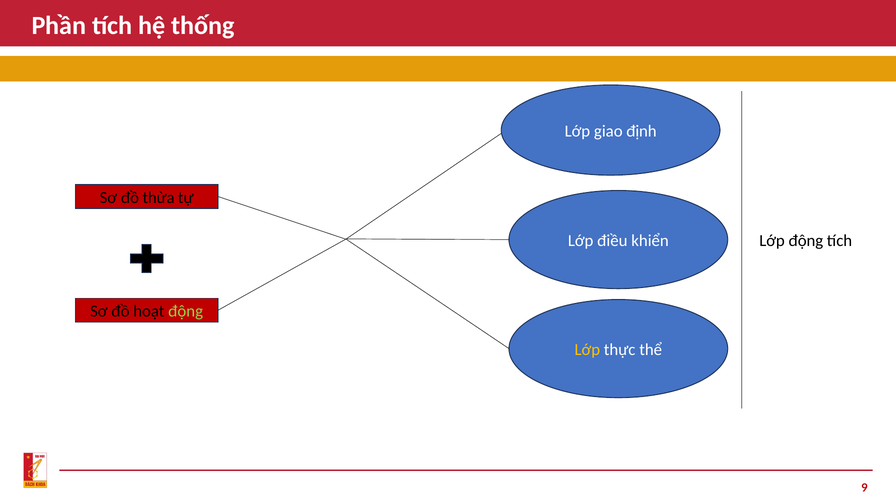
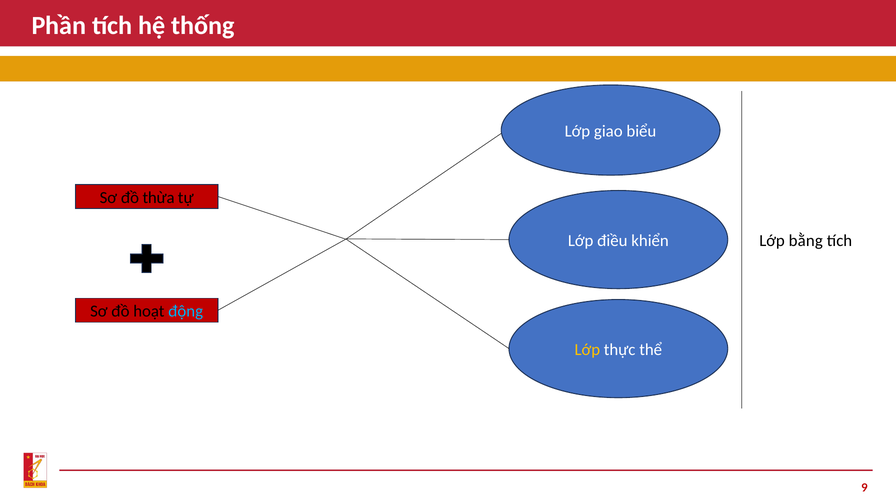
định: định -> biểu (641, 131)
Lớp động: động -> bằng (806, 241)
động colour: light green -> light blue (186, 311)
